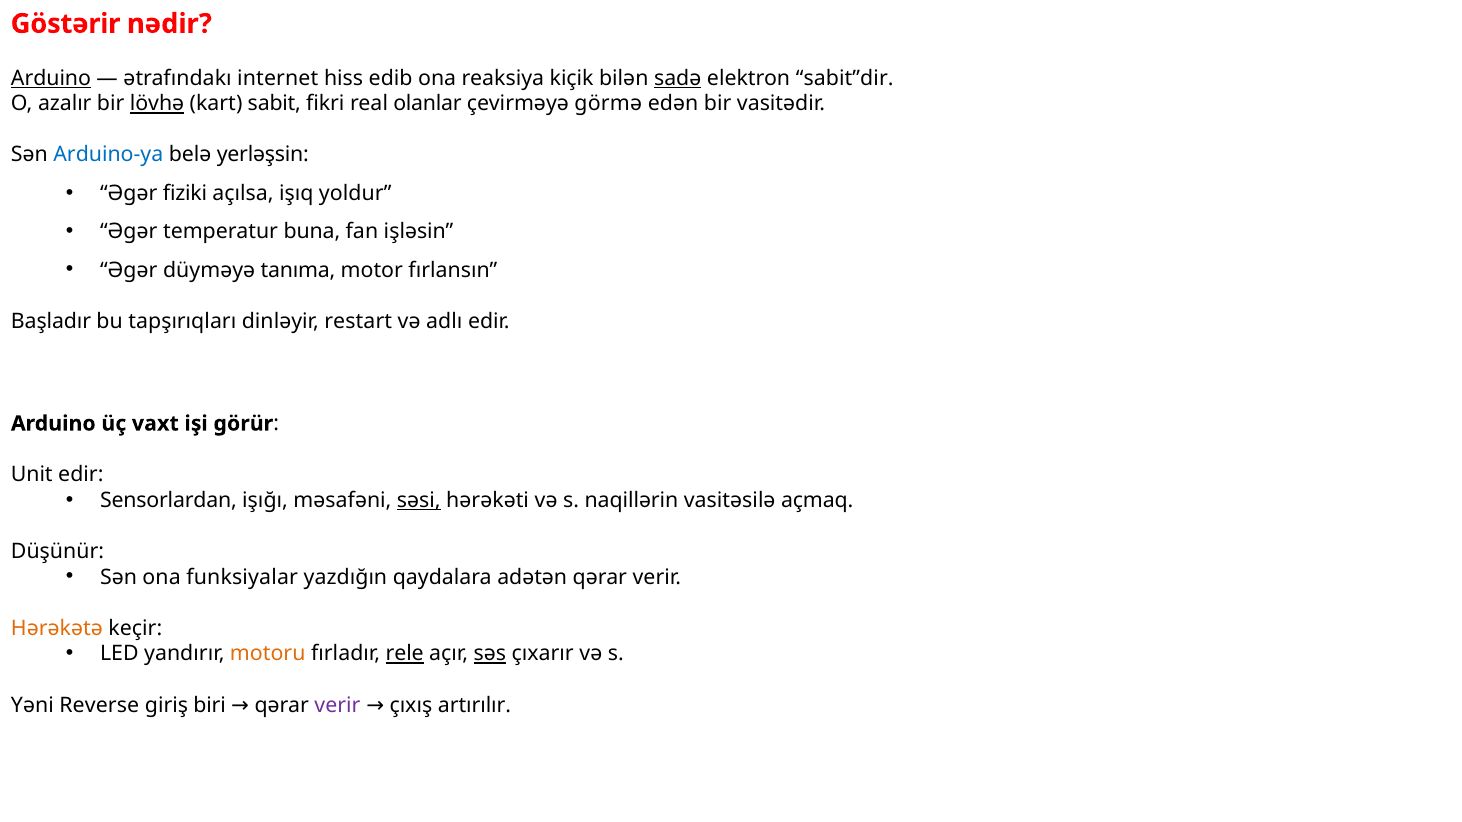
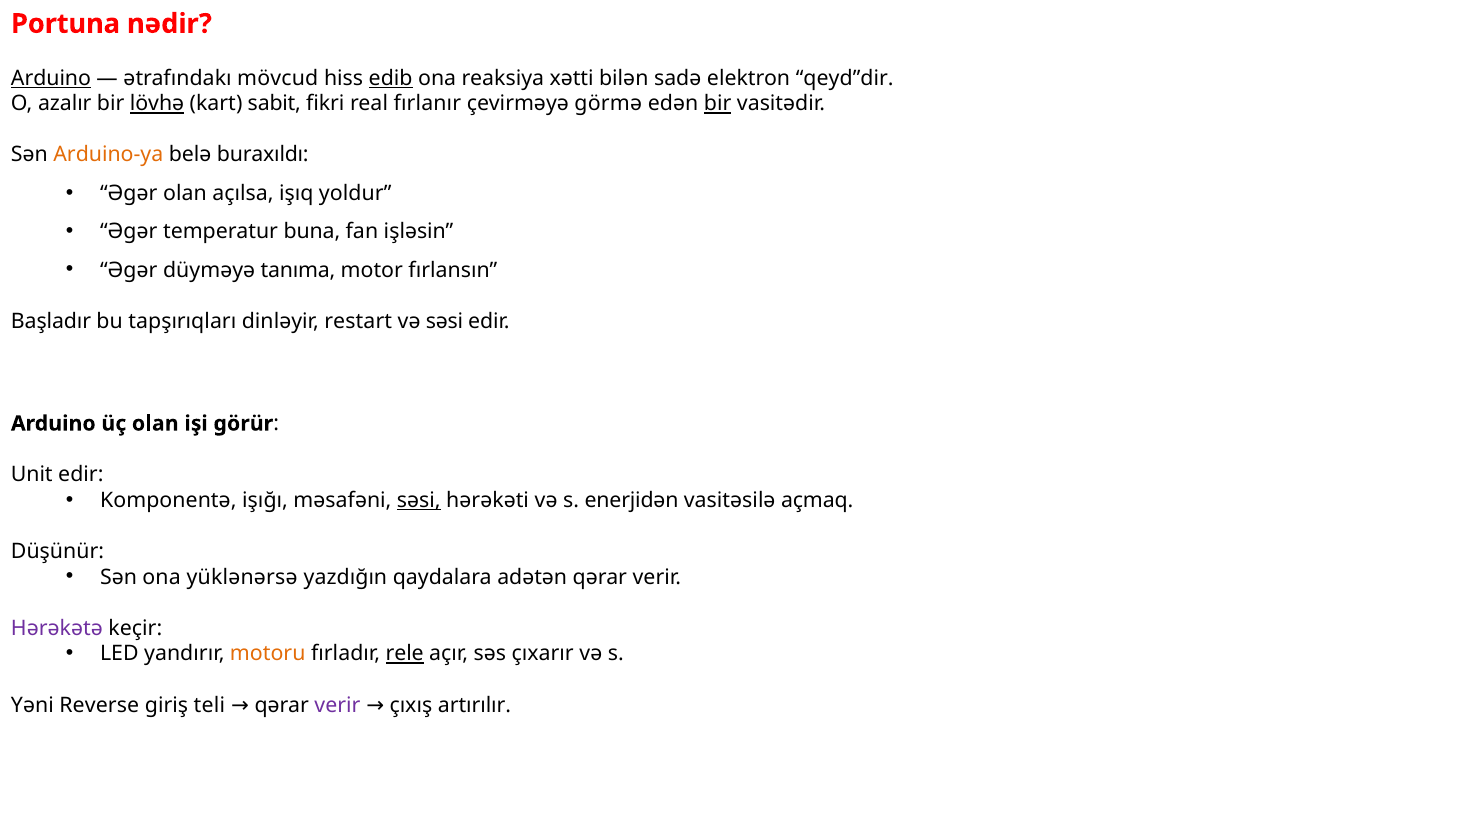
Göstərir: Göstərir -> Portuna (65, 24)
internet: internet -> mövcud (278, 78)
edib underline: none -> present (391, 78)
kiçik: kiçik -> xətti (572, 78)
sadə underline: present -> none (678, 78)
sabit”dir: sabit”dir -> qeyd”dir (845, 78)
olanlar: olanlar -> fırlanır (427, 104)
bir underline: none -> present (718, 104)
Arduino-ya colour: blue -> orange (108, 155)
yerləşsin: yerləşsin -> buraxıldı (263, 155)
Əgər fiziki: fiziki -> olan (185, 193)
və adlı: adlı -> səsi (444, 321)
üç vaxt: vaxt -> olan (155, 424)
Sensorlardan: Sensorlardan -> Komponentə (168, 500)
naqillərin: naqillərin -> enerjidən (632, 500)
funksiyalar: funksiyalar -> yüklənərsə (242, 577)
Hərəkətə colour: orange -> purple (57, 628)
səs underline: present -> none (490, 654)
biri: biri -> teli (209, 705)
